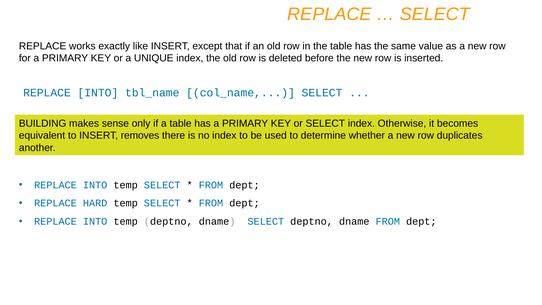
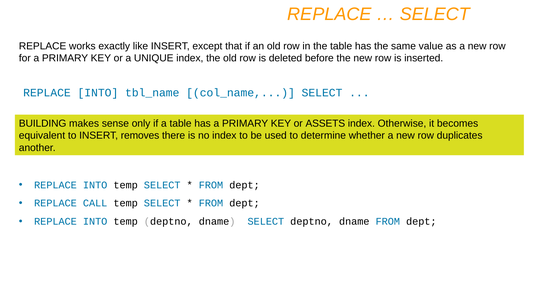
or SELECT: SELECT -> ASSETS (325, 123)
HARD: HARD -> CALL (95, 203)
